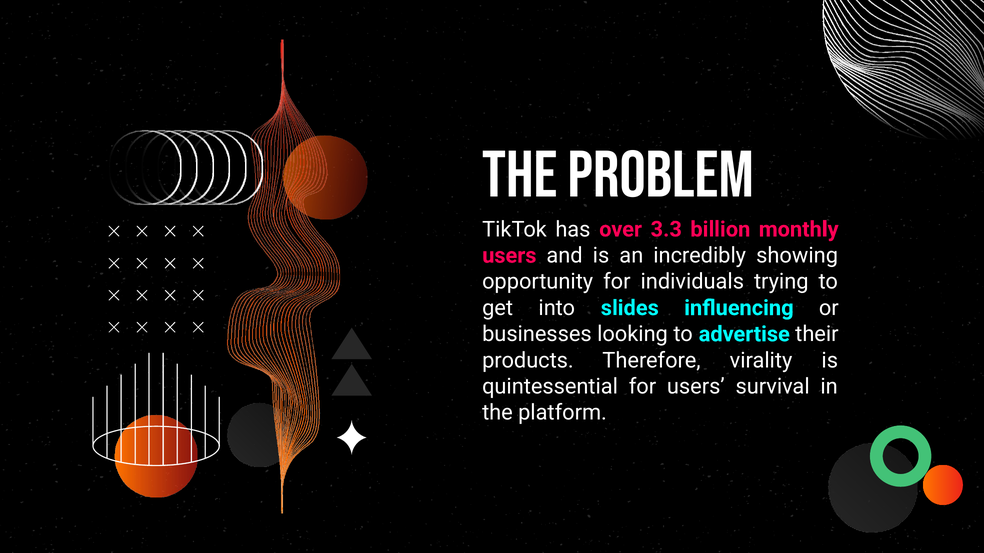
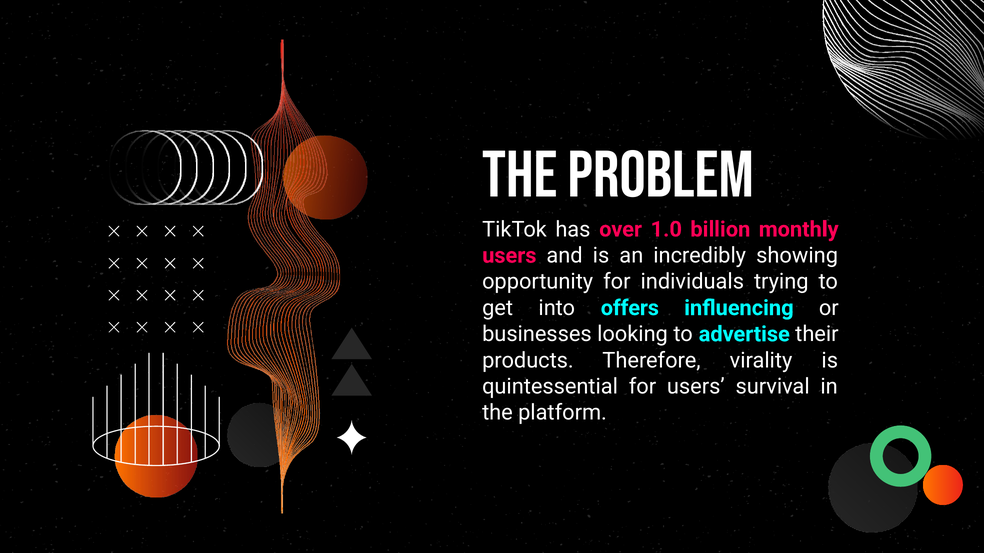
3.3: 3.3 -> 1.0 (666, 230)
slides: slides -> offers (630, 308)
